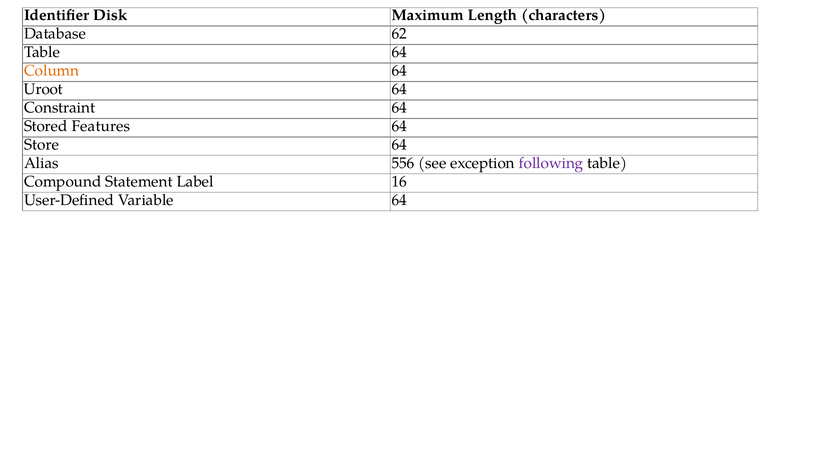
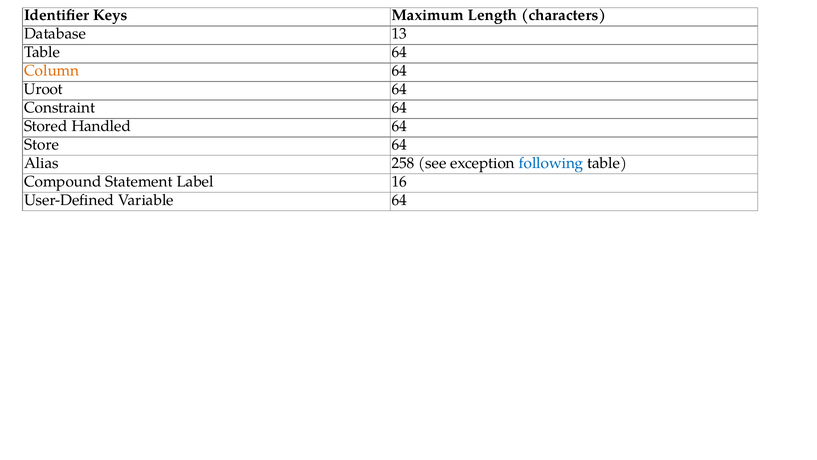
Disk: Disk -> Keys (110, 15)
62: 62 -> 13 (399, 33)
Features: Features -> Handled (101, 126)
556: 556 -> 258 (403, 163)
following colour: purple -> blue (551, 163)
